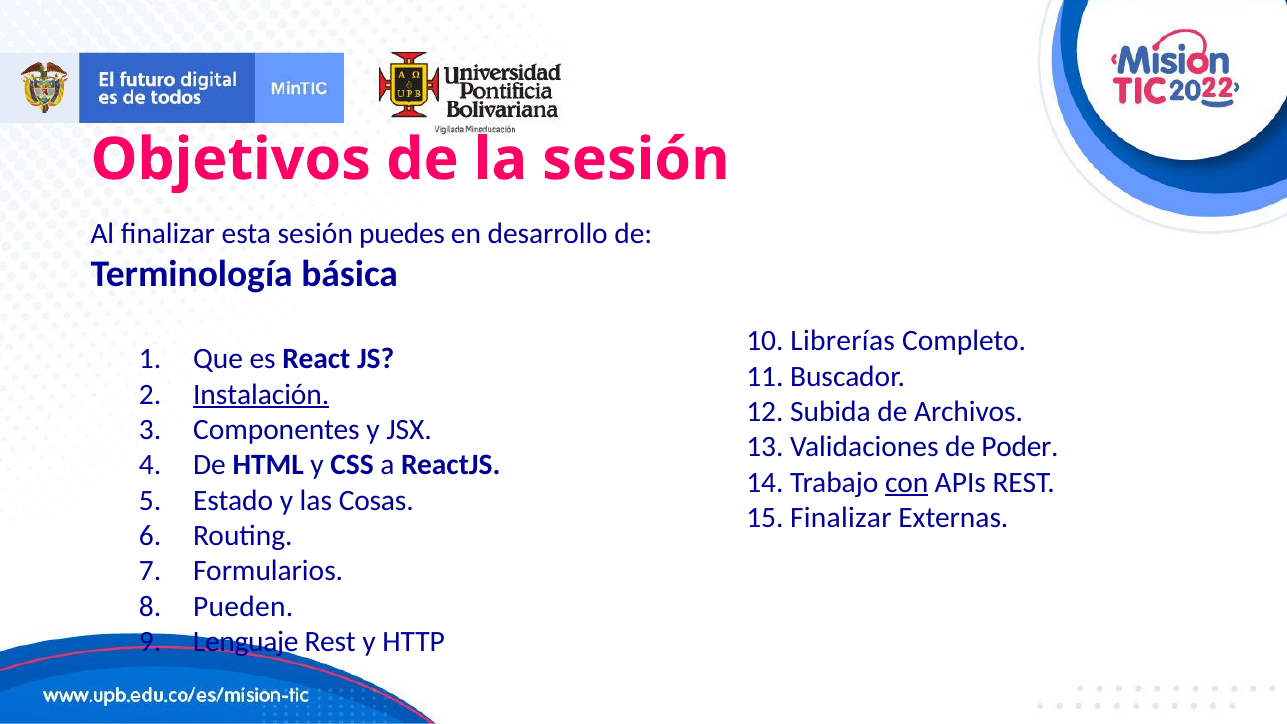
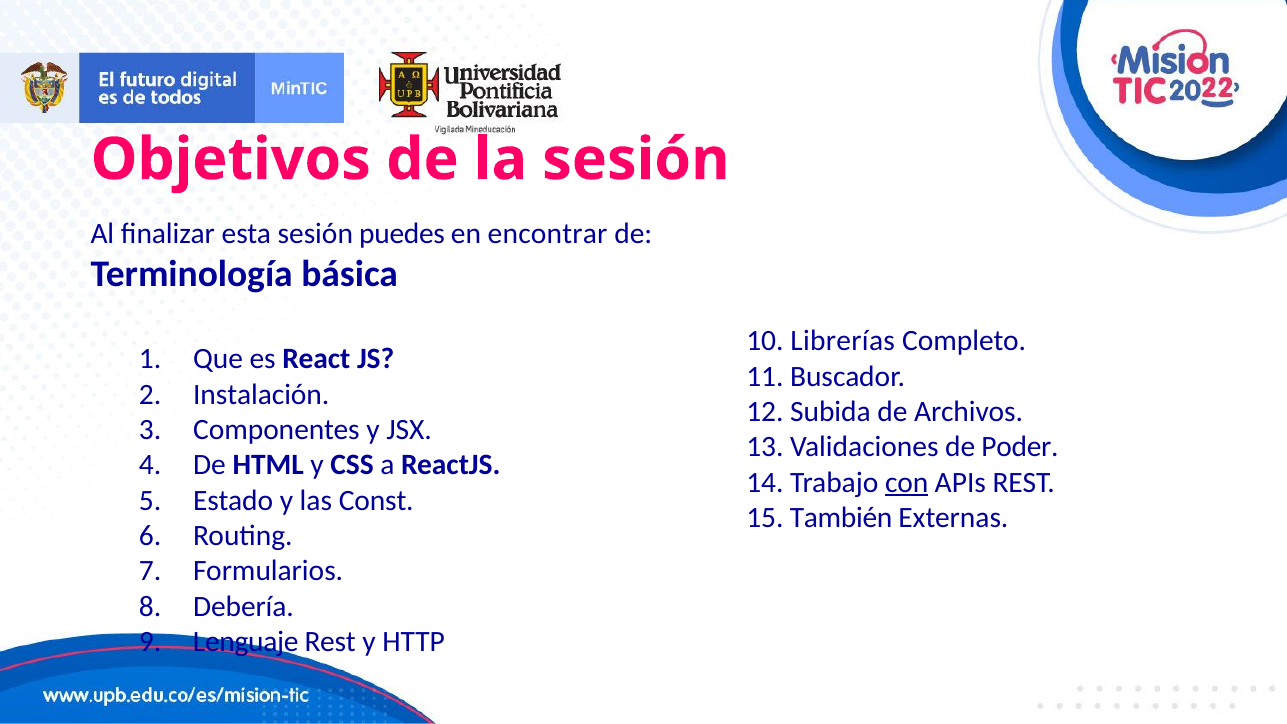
desarrollo: desarrollo -> encontrar (548, 233)
Instalación underline: present -> none (261, 394)
Cosas: Cosas -> Const (376, 500)
15 Finalizar: Finalizar -> También (841, 518)
Pueden: Pueden -> Debería (243, 607)
